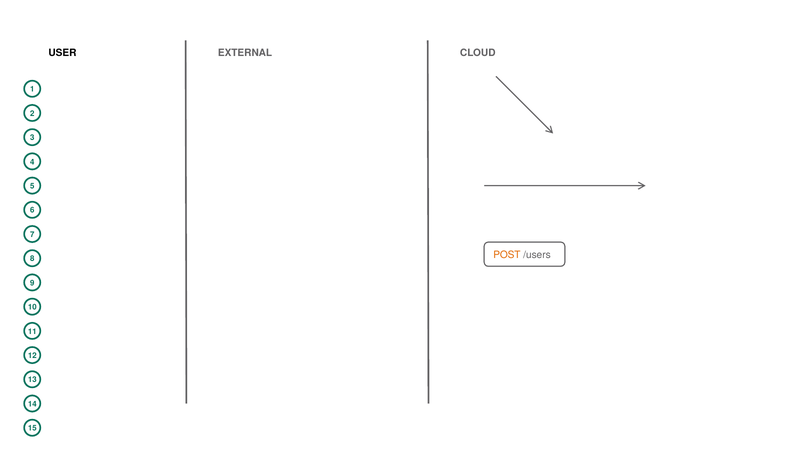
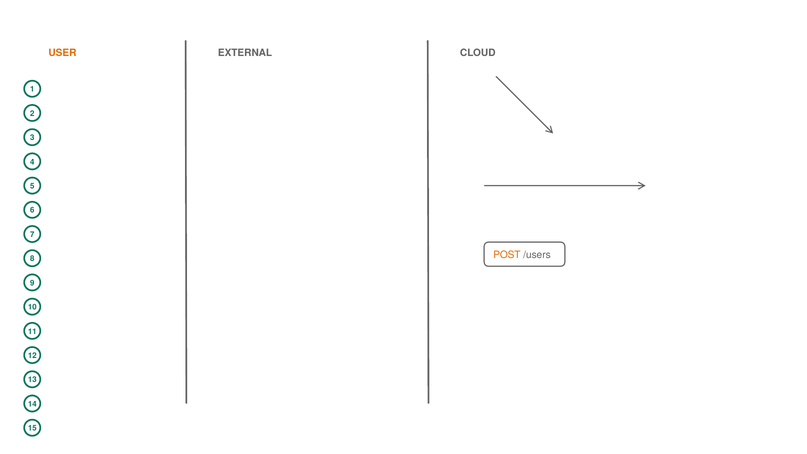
USER colour: black -> orange (62, 53)
